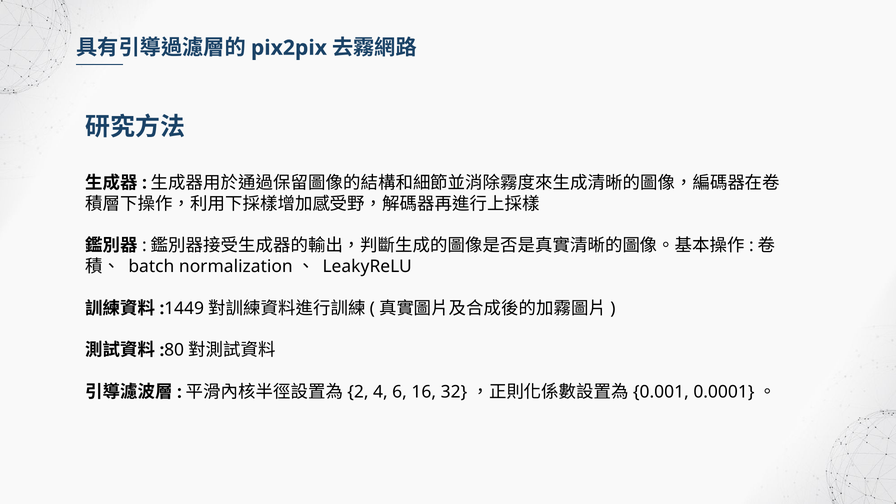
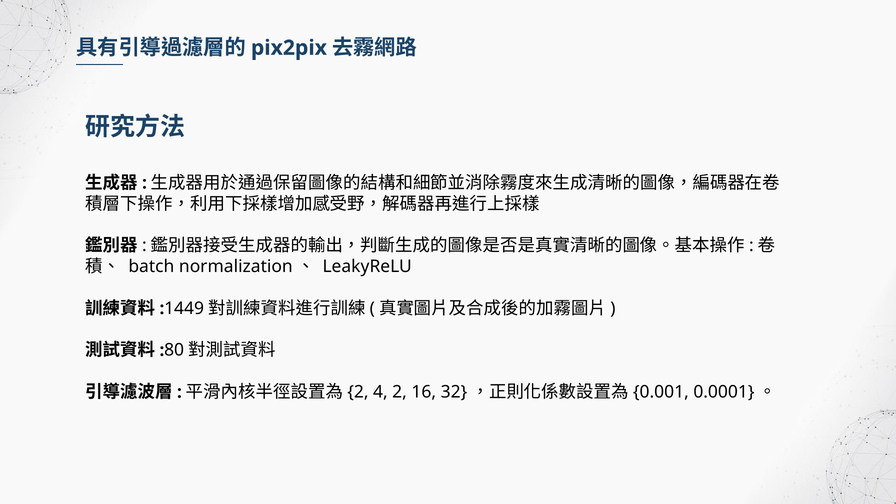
6: 6 -> 2 (400, 392)
